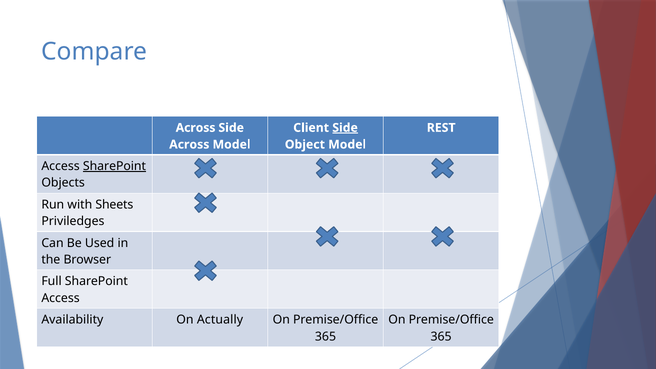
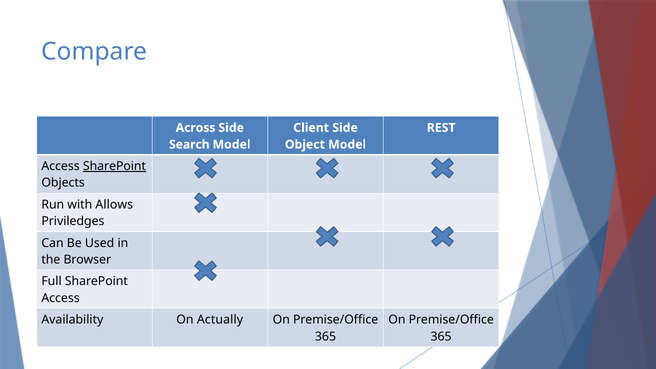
Side underline: present -> none (345, 128)
Across: Across -> Search (189, 145)
Sheets: Sheets -> Allows (114, 205)
